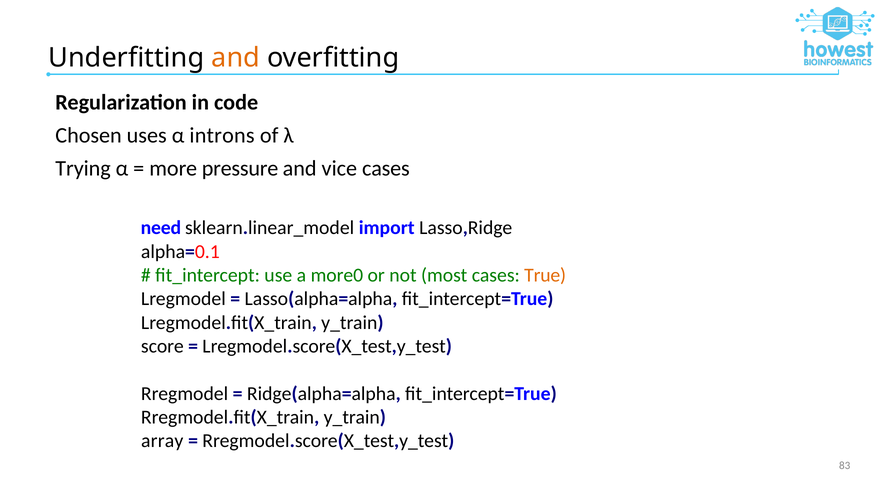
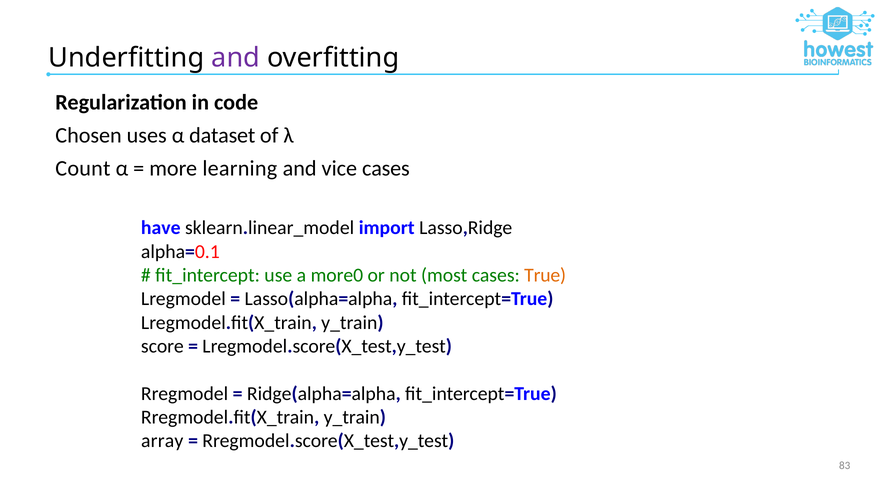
and colour: orange -> purple (236, 58)
introns: introns -> dataset (222, 135)
Trying: Trying -> Count (83, 169)
pressure: pressure -> learning (240, 169)
need: need -> have (161, 228)
